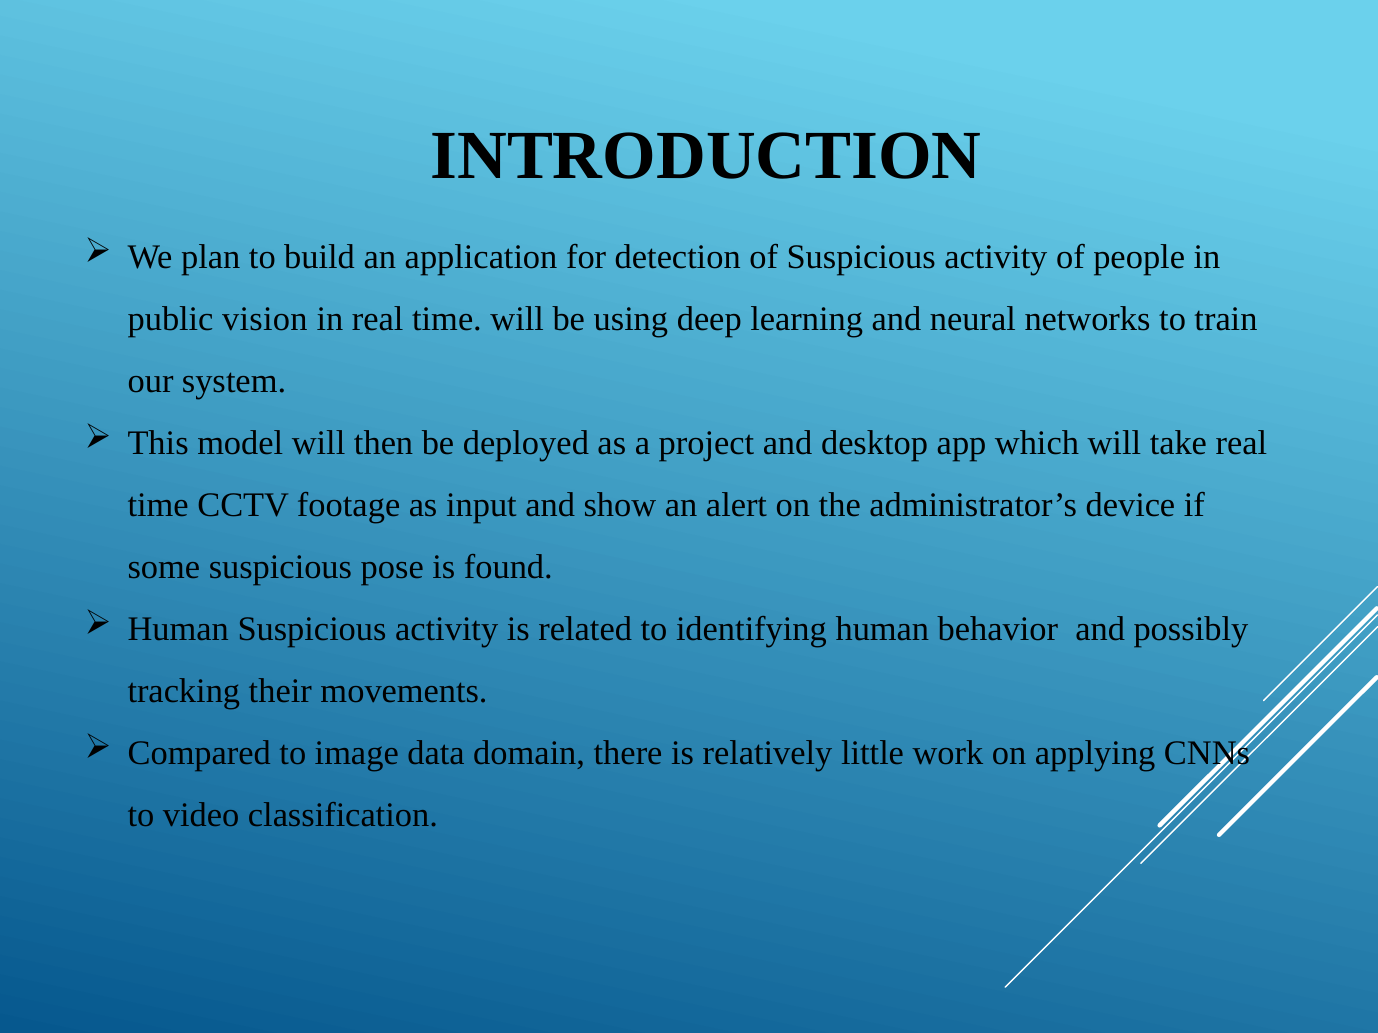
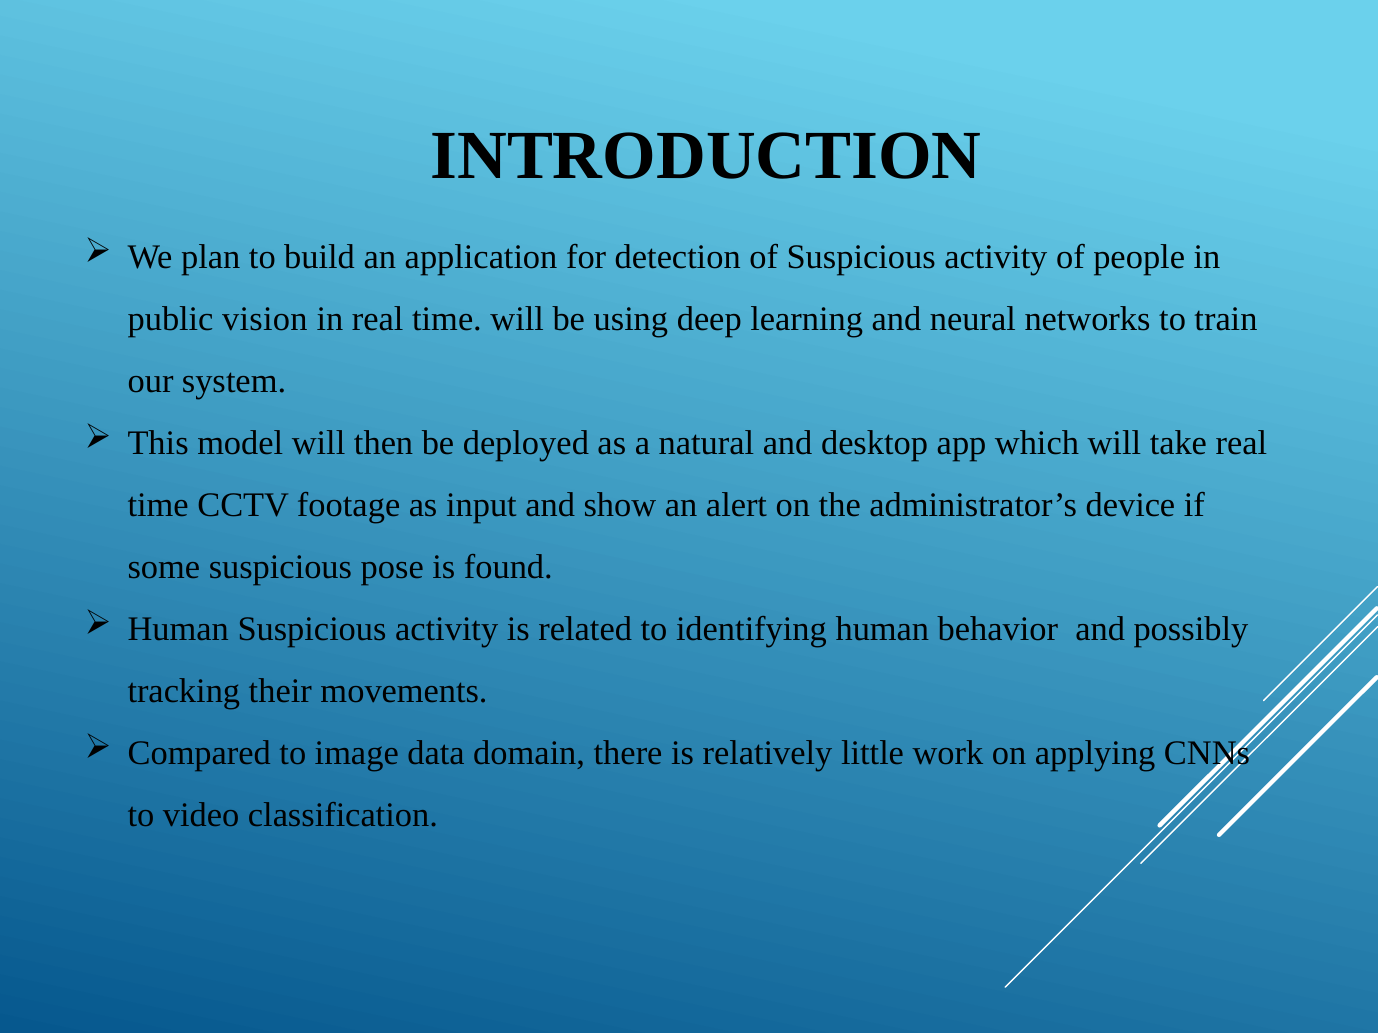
project: project -> natural (706, 443)
